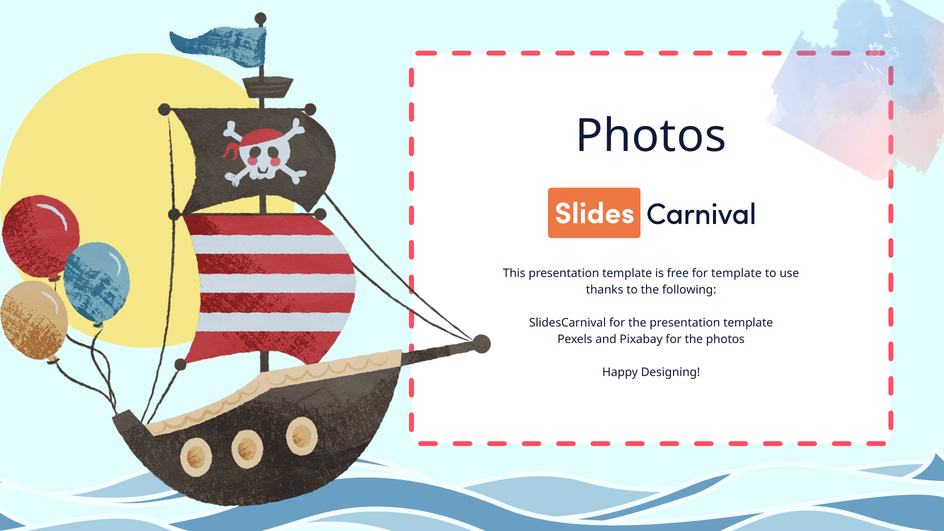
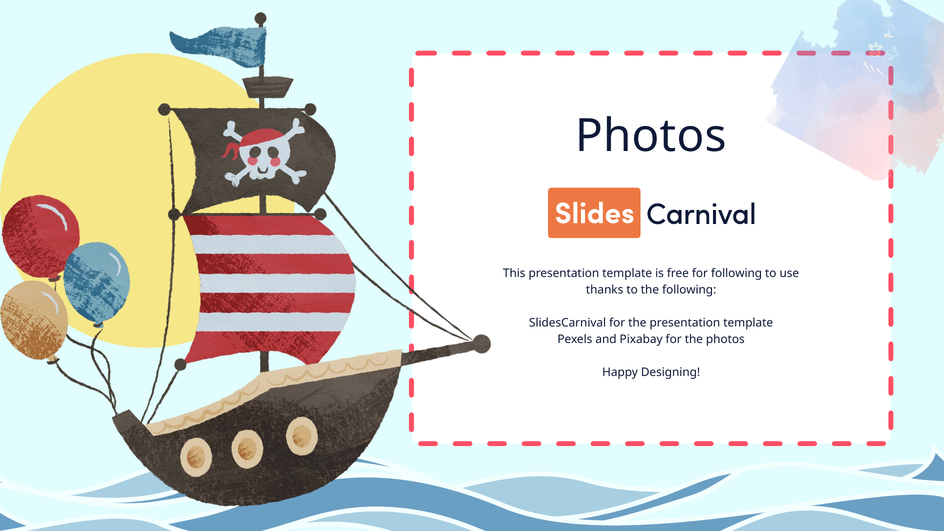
for template: template -> following (737, 273)
